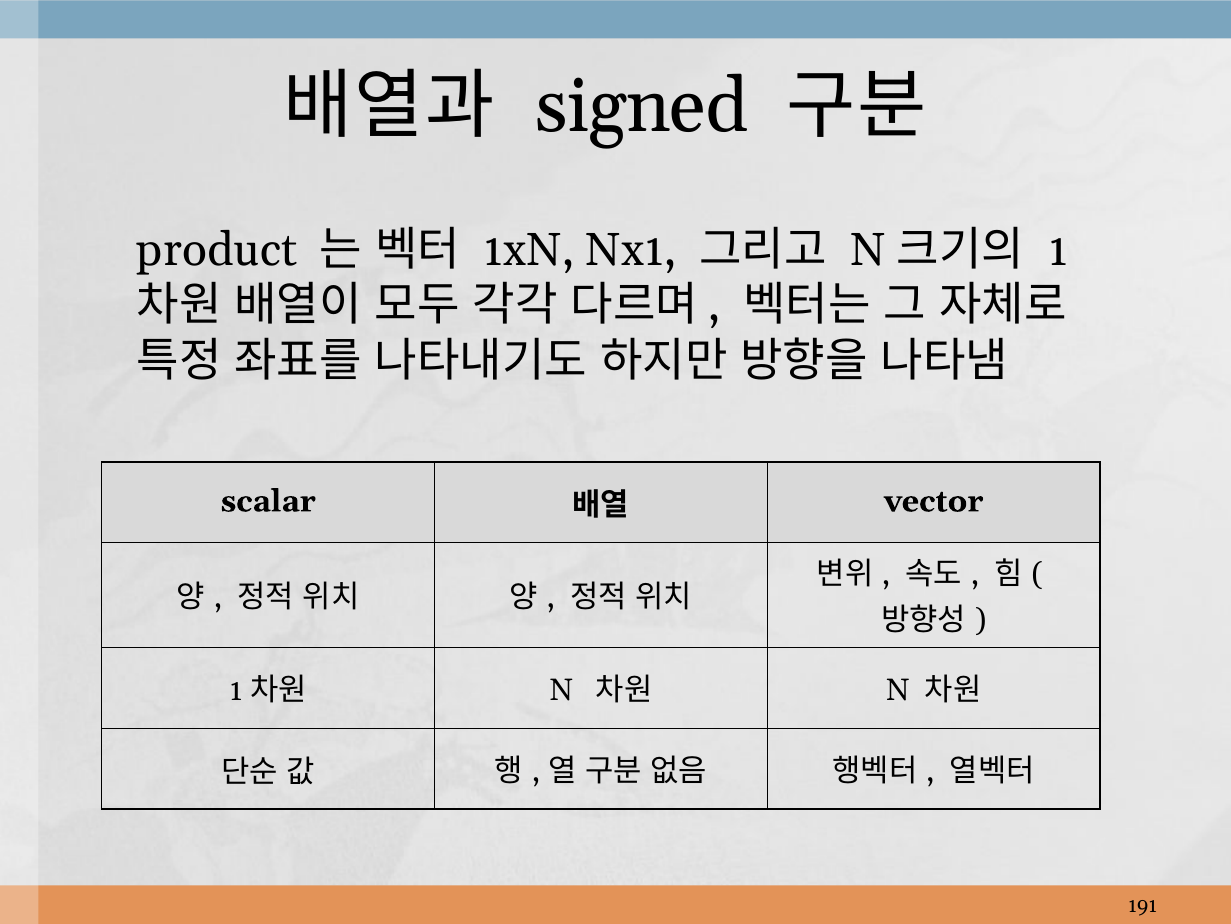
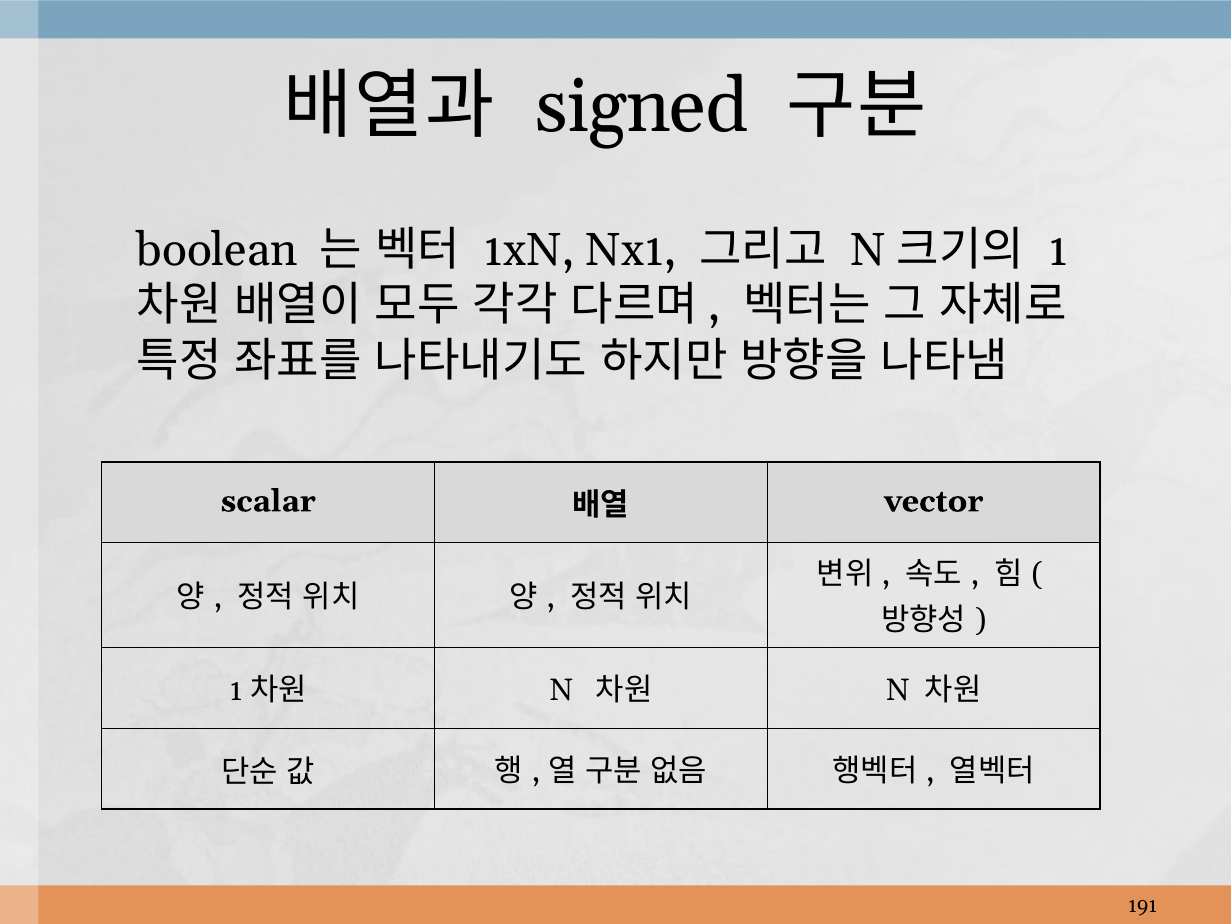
product: product -> boolean (217, 250)
